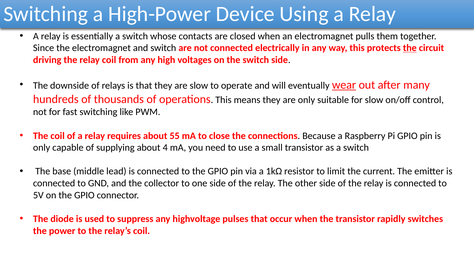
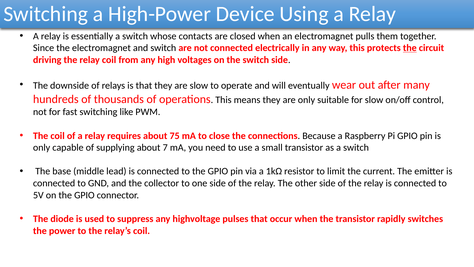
wear underline: present -> none (344, 85)
55: 55 -> 75 (175, 136)
4: 4 -> 7 (165, 147)
